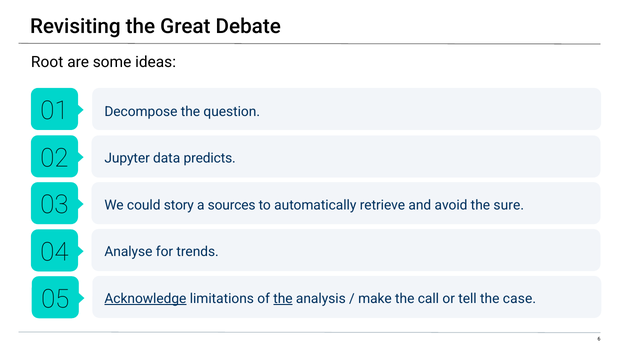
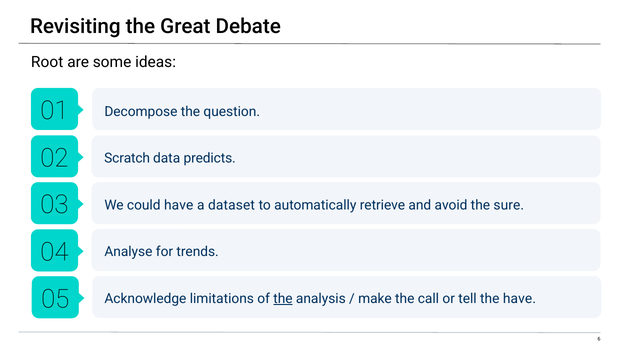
Jupyter: Jupyter -> Scratch (127, 158)
could story: story -> have (179, 205)
sources: sources -> dataset (232, 205)
Acknowledge underline: present -> none (145, 299)
the case: case -> have (519, 299)
